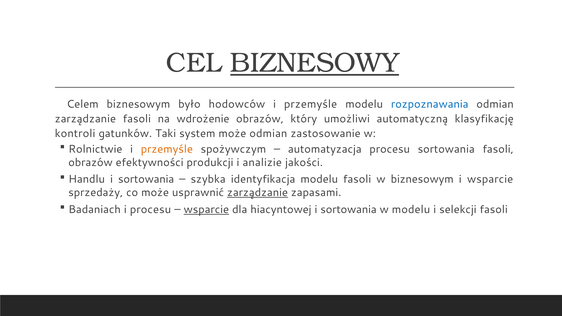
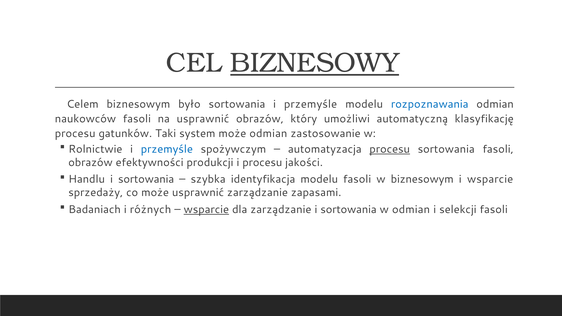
było hodowców: hodowców -> sortowania (237, 104)
zarządzanie: zarządzanie -> naukowców (85, 119)
na wdrożenie: wdrożenie -> usprawnić (203, 119)
kontroli: kontroli -> procesu (75, 133)
przemyśle colour: orange -> blue (167, 149)
procesu underline: none -> present (390, 149)
i analizie: analizie -> procesu (262, 162)
zarządzanie underline: present -> none (258, 193)
i procesu: procesu -> różnych (150, 209)
dla hiacyntowej: hiacyntowej -> zarządzanie (281, 209)
w modelu: modelu -> odmian (411, 209)
